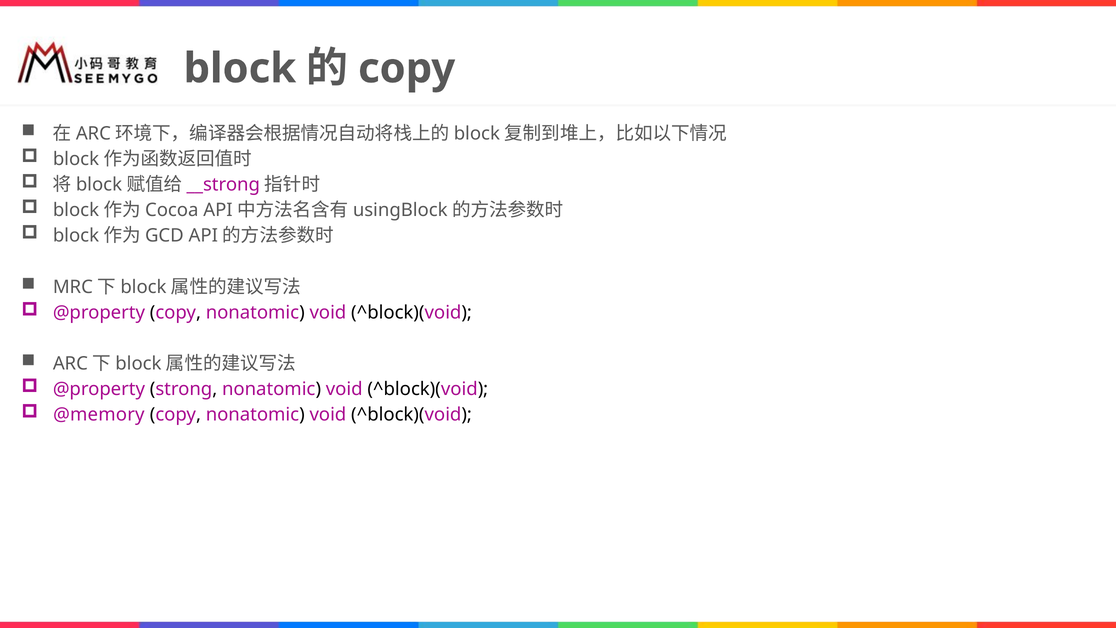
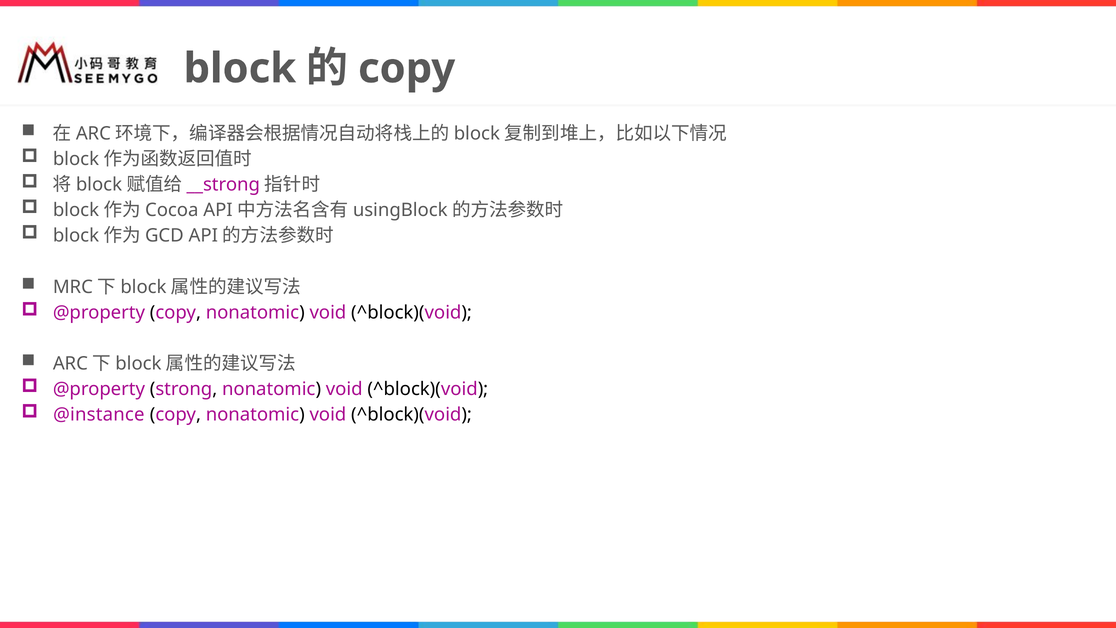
@memory: @memory -> @instance (99, 415)
